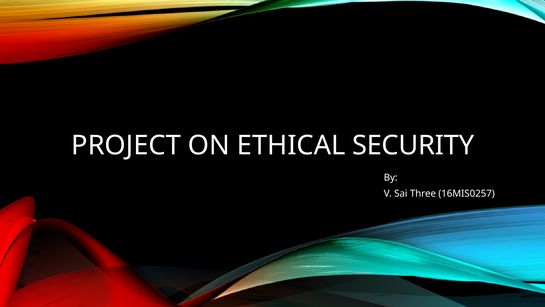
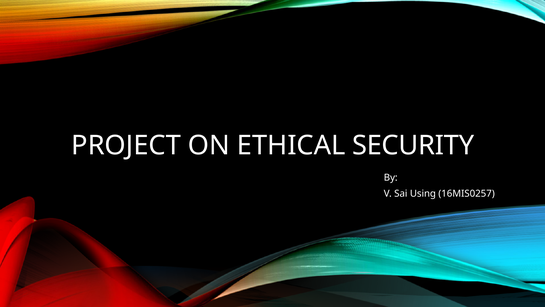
Three: Three -> Using (423, 193)
